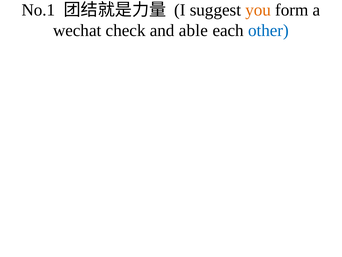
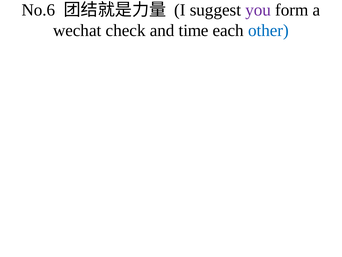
No.1: No.1 -> No.6 (38, 10)
you colour: orange -> purple (258, 10)
able: able -> time (194, 31)
